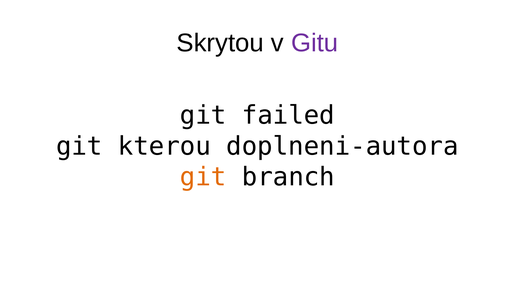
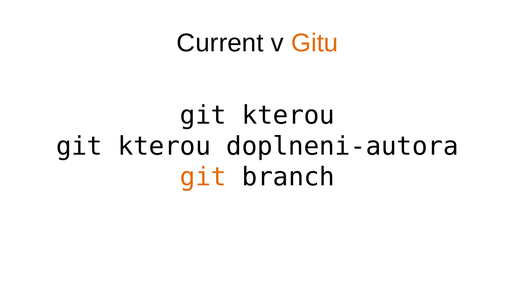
Skrytou: Skrytou -> Current (220, 43)
Gitu colour: purple -> orange (315, 43)
failed: failed -> kterou (288, 116)
